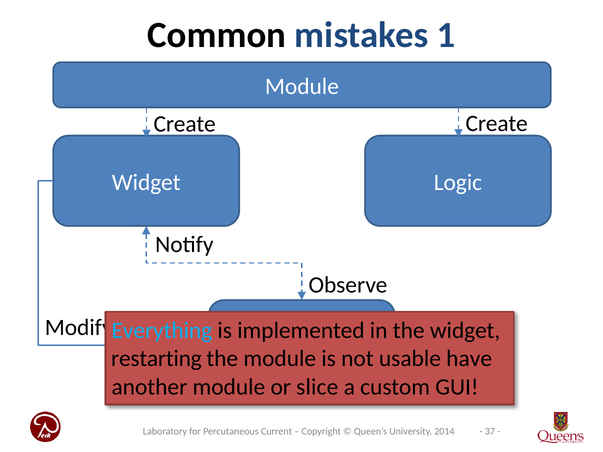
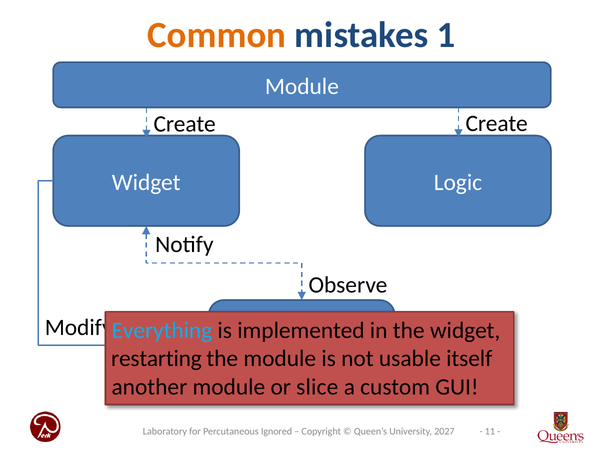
Common colour: black -> orange (217, 35)
have: have -> itself (469, 359)
37: 37 -> 11 (490, 432)
Current: Current -> Ignored (277, 432)
2014: 2014 -> 2027 (444, 432)
